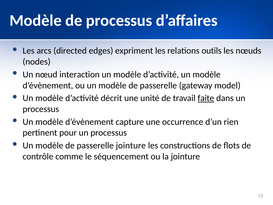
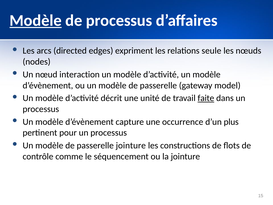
Modèle underline: none -> present (36, 20)
outils: outils -> seule (211, 51)
rien: rien -> plus (231, 122)
